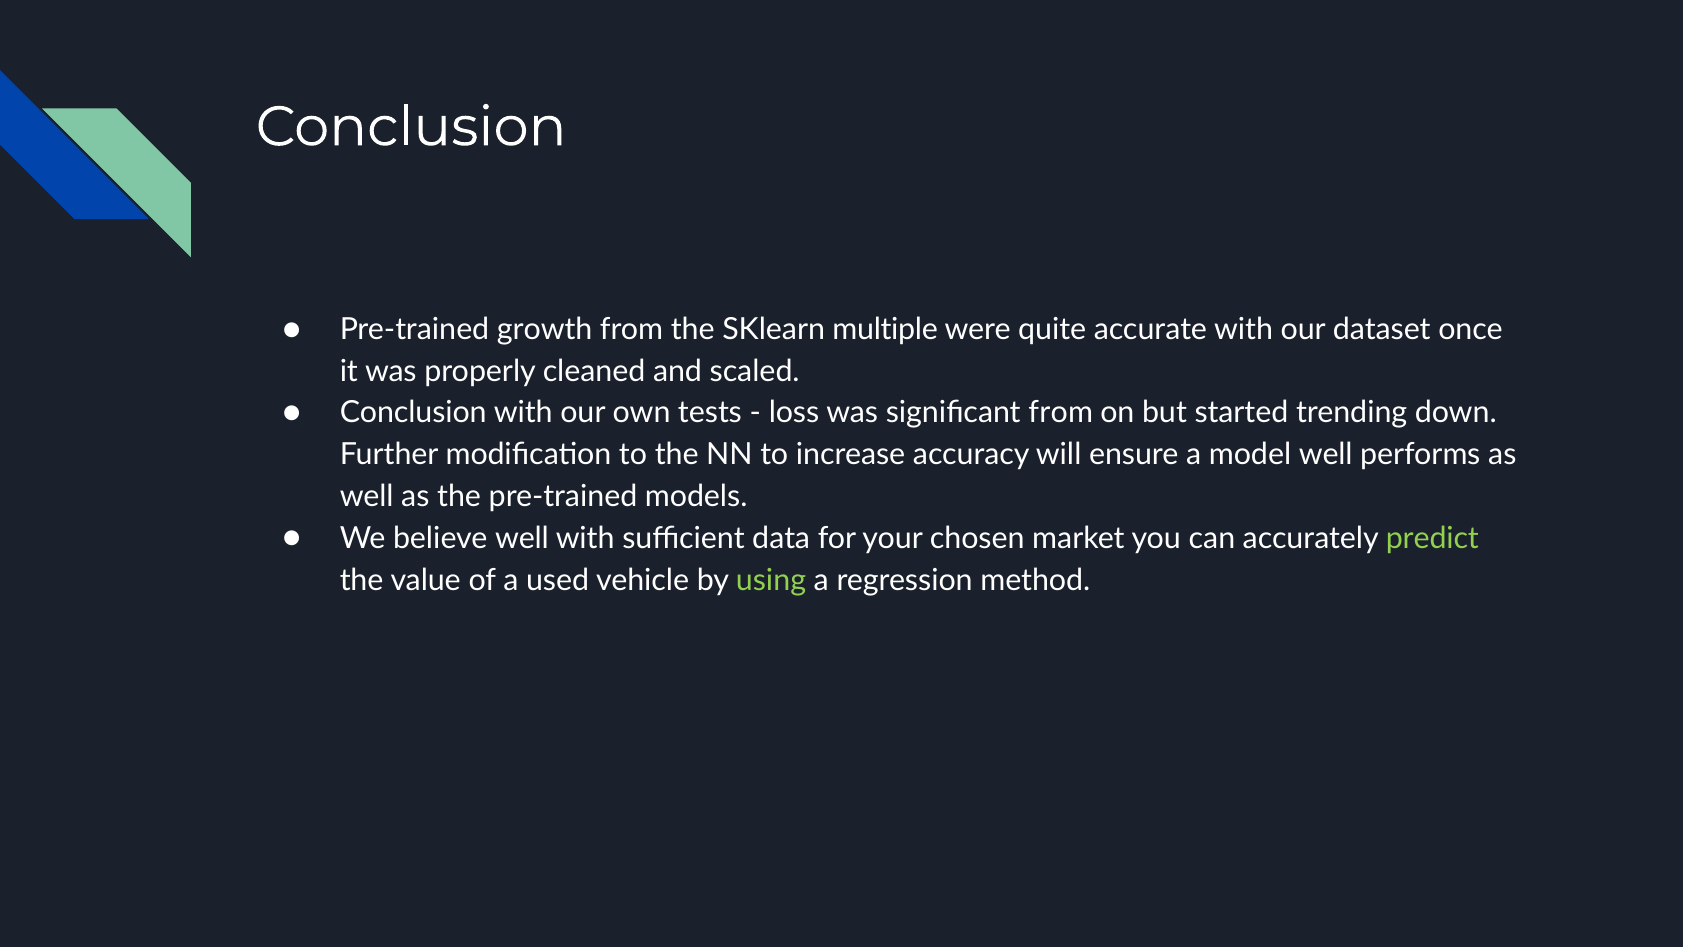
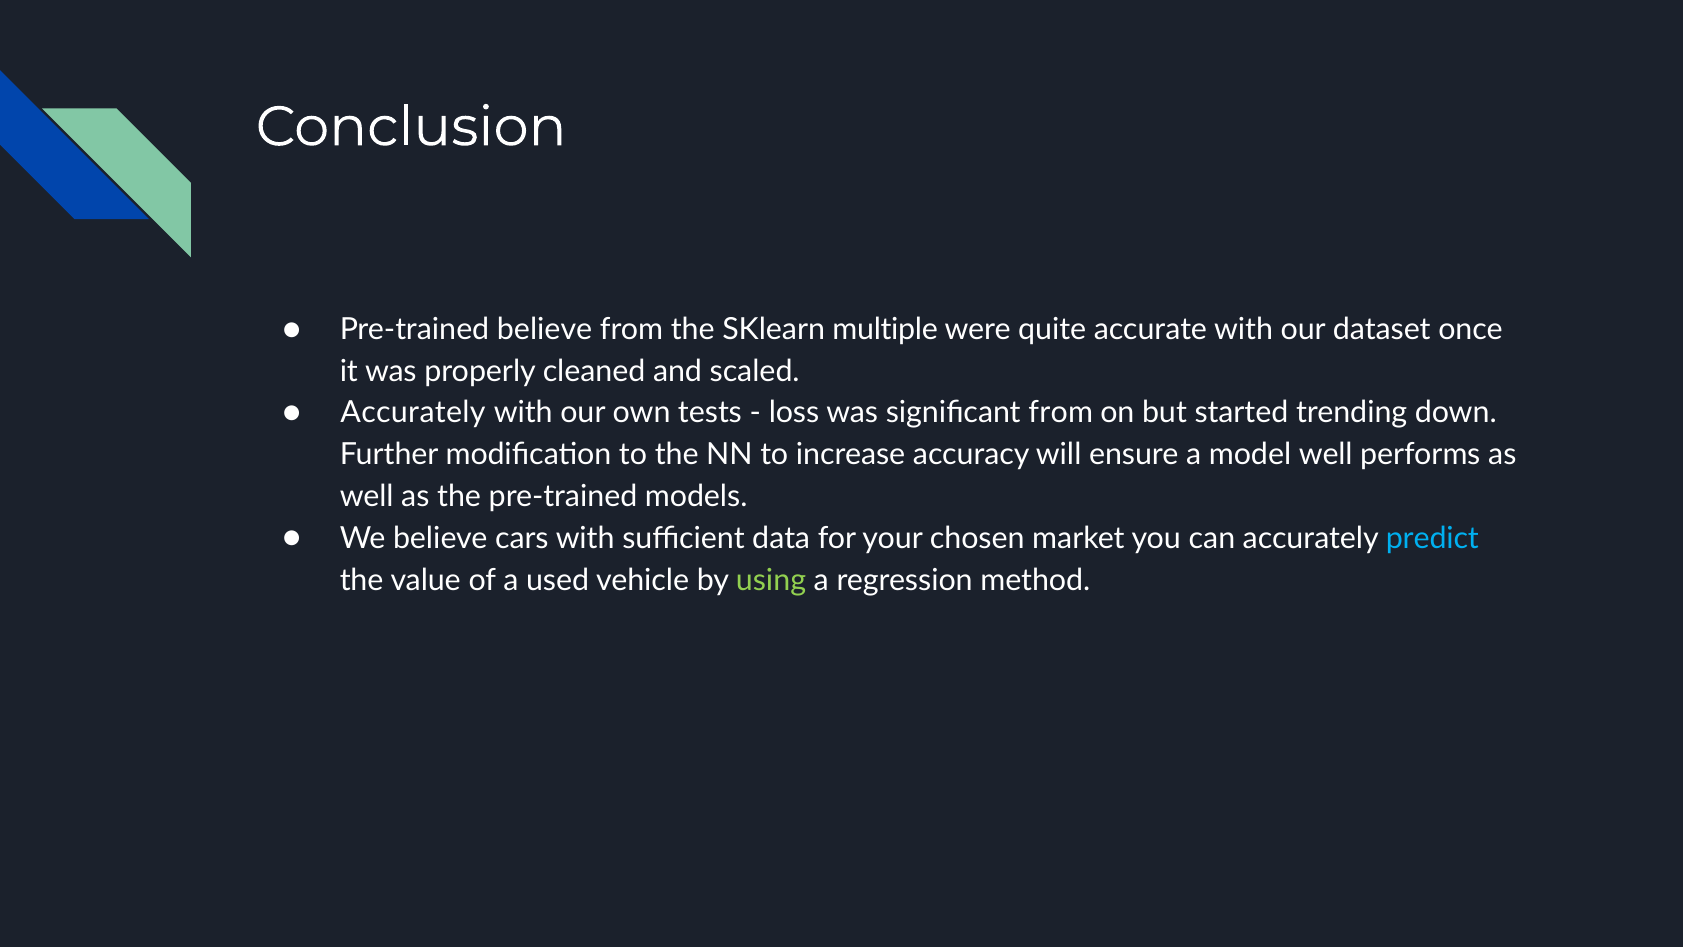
Pre-trained growth: growth -> believe (545, 329)
Conclusion: Conclusion -> Accurately (413, 413)
believe well: well -> cars (522, 538)
predict colour: light green -> light blue (1432, 538)
